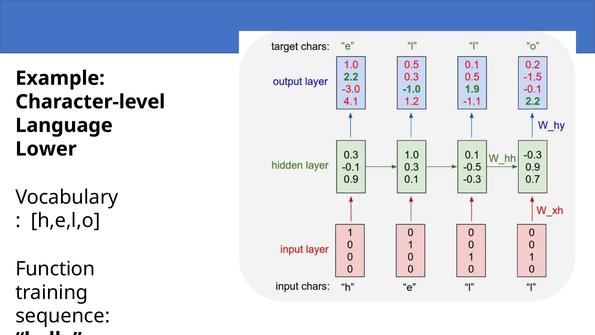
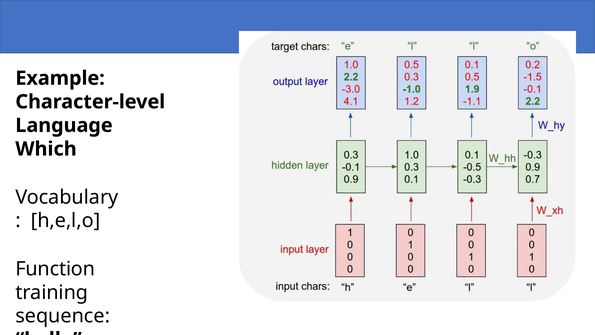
Lower: Lower -> Which (46, 149)
